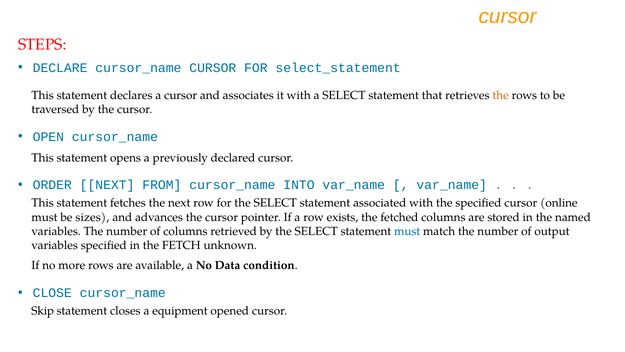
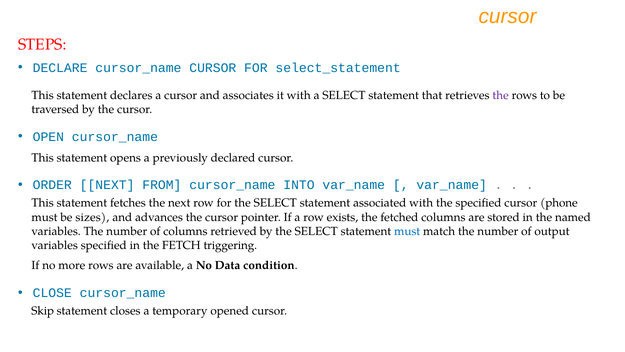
the colour: orange -> purple (501, 95)
online: online -> phone (559, 203)
unknown: unknown -> triggering (230, 245)
equipment: equipment -> temporary (180, 311)
